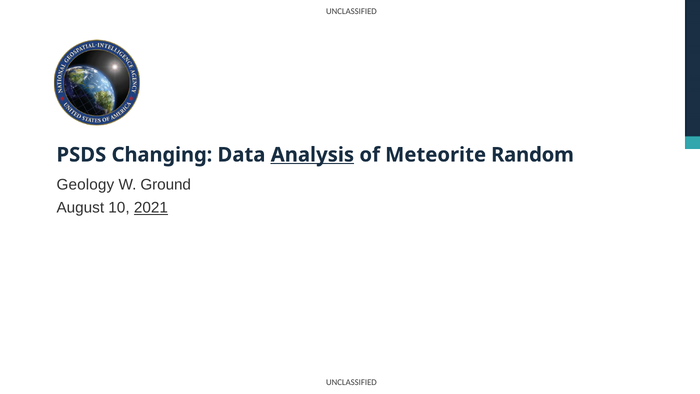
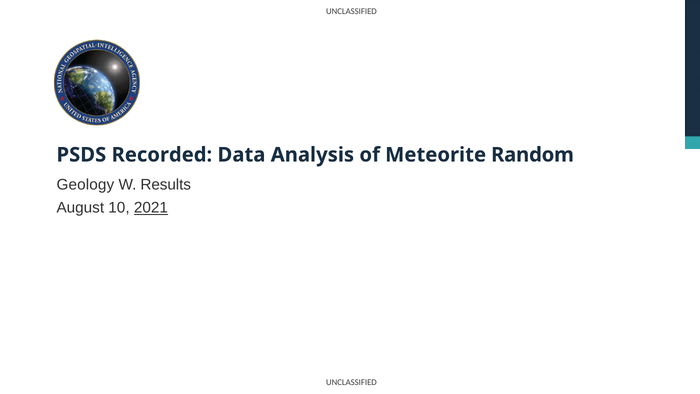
Changing: Changing -> Recorded (162, 155)
Analysis underline: present -> none (312, 155)
Ground: Ground -> Results (166, 185)
